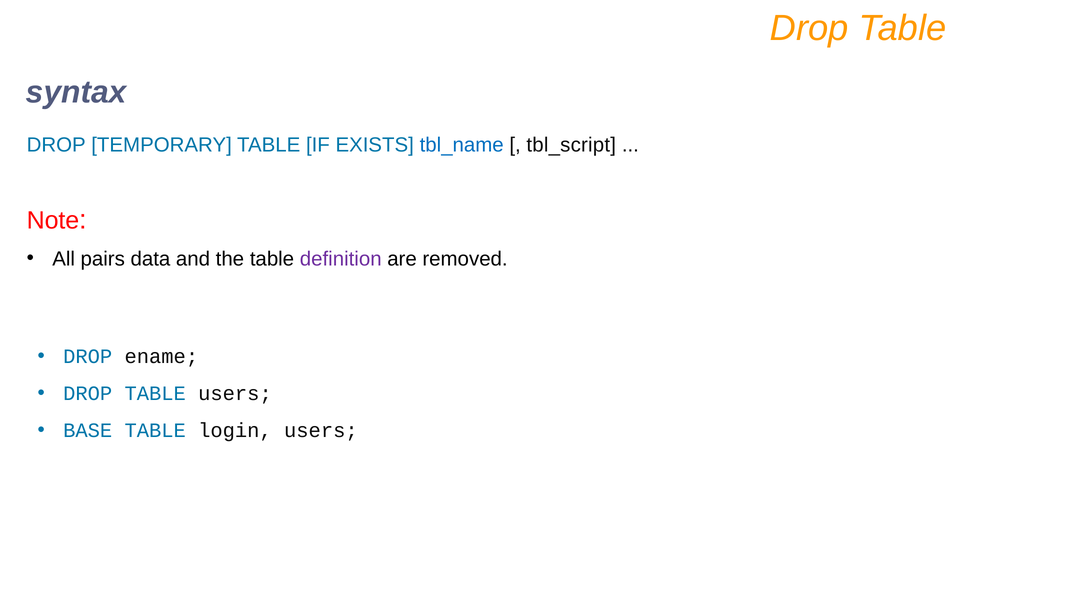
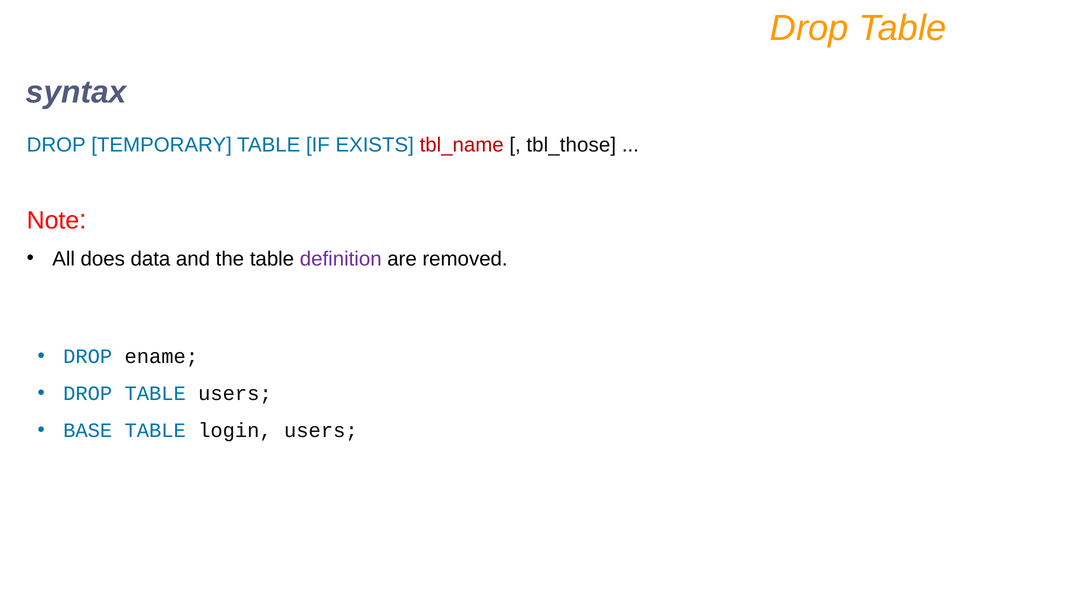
tbl_name colour: blue -> red (462, 145)
tbl_script: tbl_script -> tbl_those (571, 145)
pairs: pairs -> does (103, 259)
